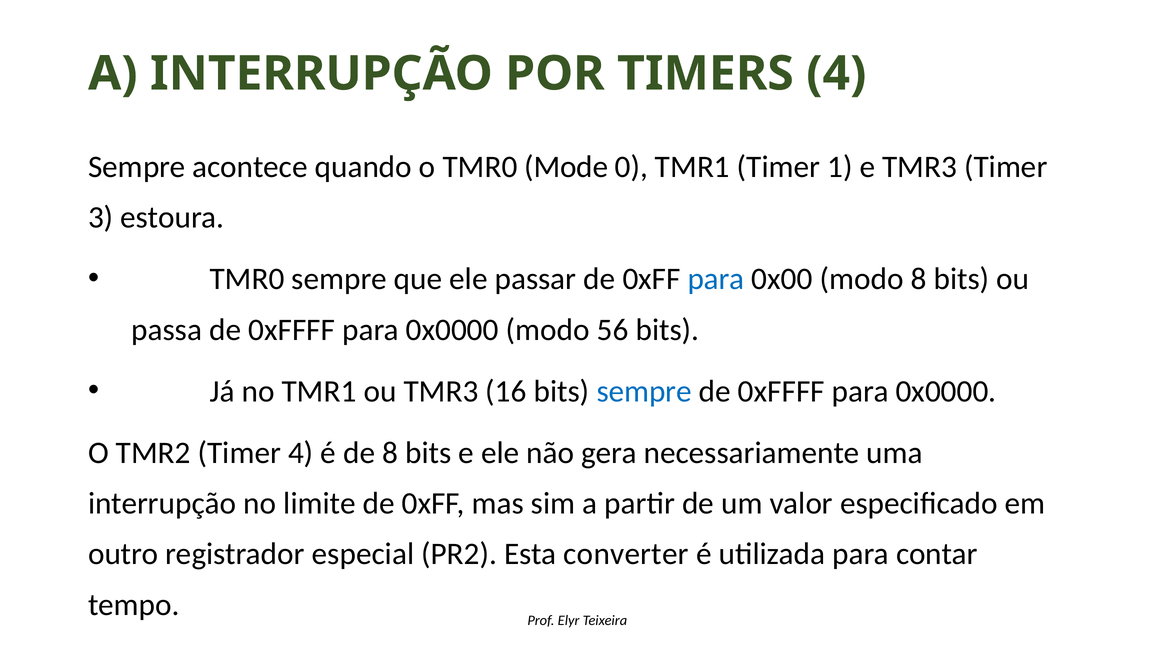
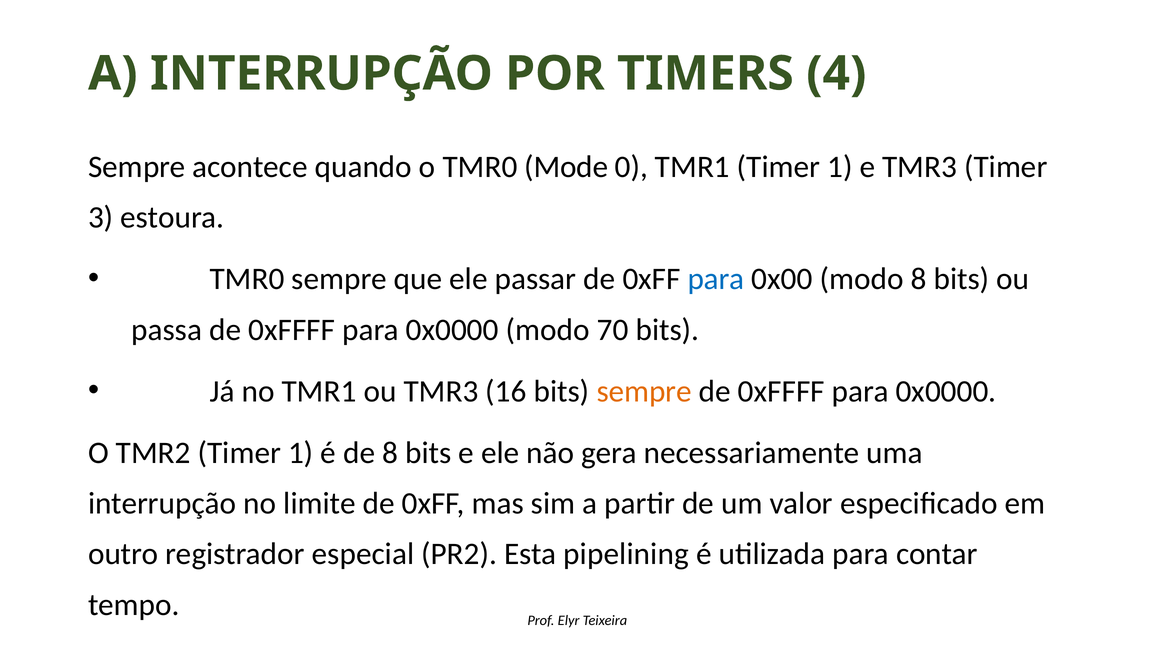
56: 56 -> 70 (613, 330)
sempre colour: blue -> orange (644, 391)
TMR2 Timer 4: 4 -> 1 (301, 453)
converter: converter -> pipelining (626, 554)
